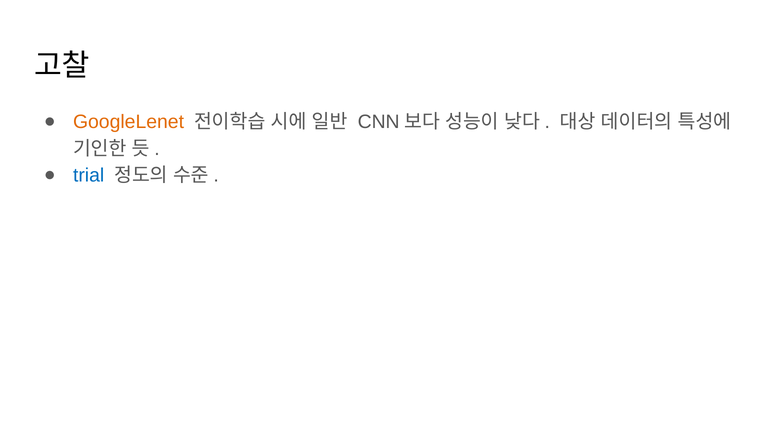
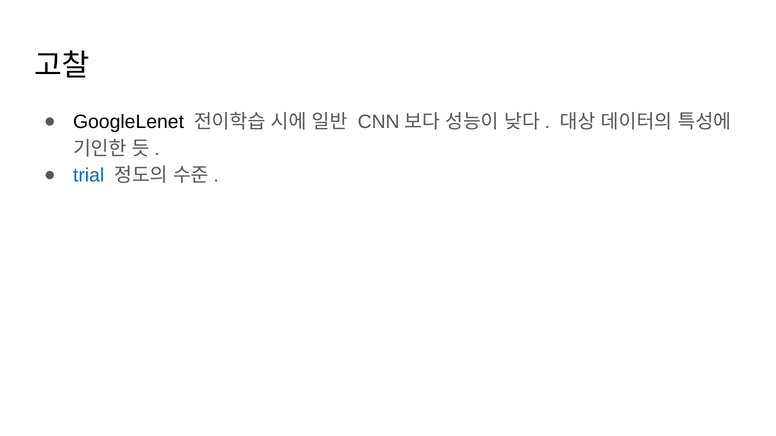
GoogleLenet colour: orange -> black (129, 122)
